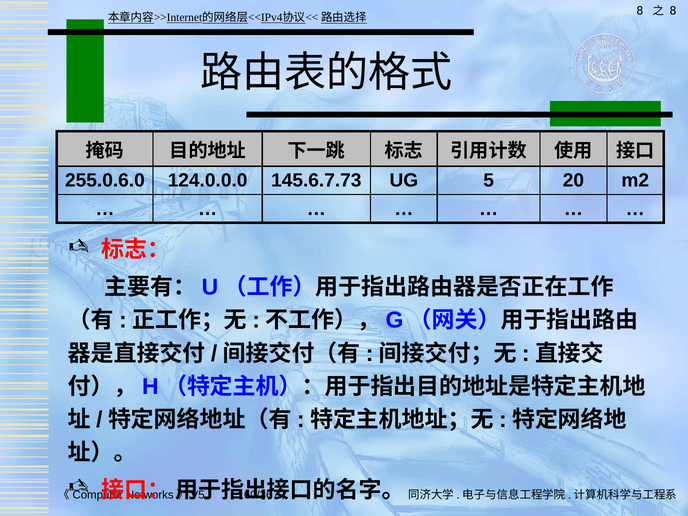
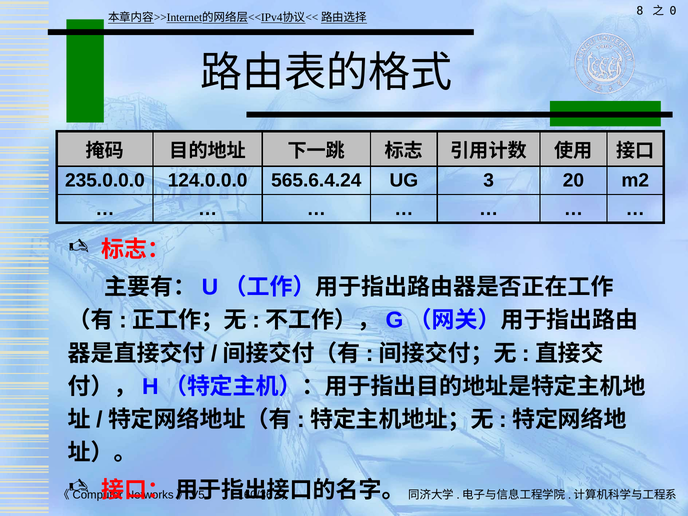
8: 8 -> 0 (673, 11)
255.0.6.0: 255.0.6.0 -> 235.0.0.0 (105, 181)
145.6.7.73: 145.6.7.73 -> 565.6.4.24 (316, 181)
5: 5 -> 3 (489, 181)
